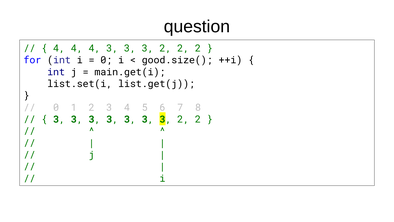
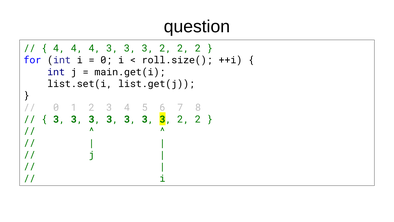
good.size(: good.size( -> roll.size( (177, 60)
